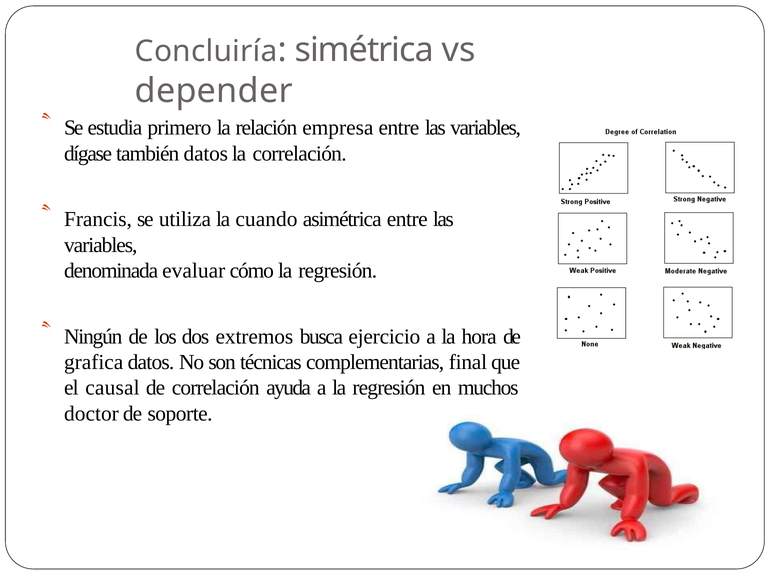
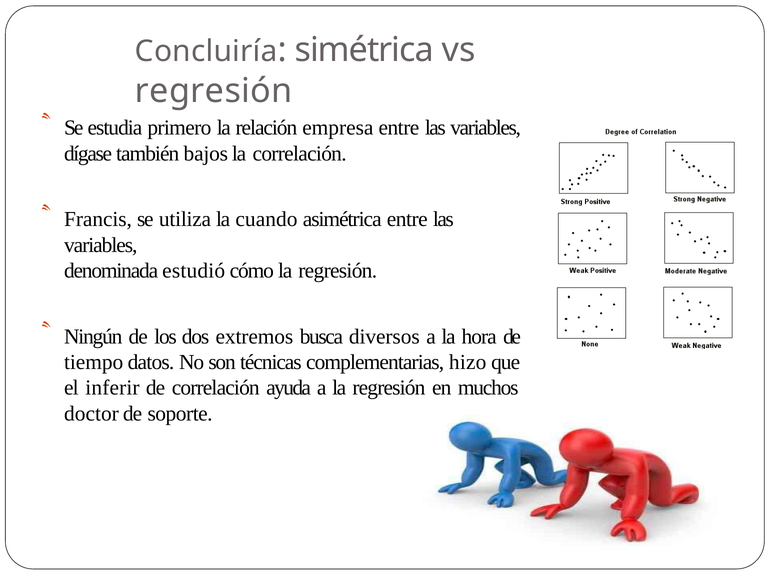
depender: depender -> regresión (214, 91)
también datos: datos -> bajos (206, 154)
evaluar: evaluar -> estudió (194, 271)
ejercicio: ejercicio -> diversos (384, 337)
grafica: grafica -> tiempo (94, 363)
final: final -> hizo (468, 363)
causal: causal -> inferir (112, 388)
